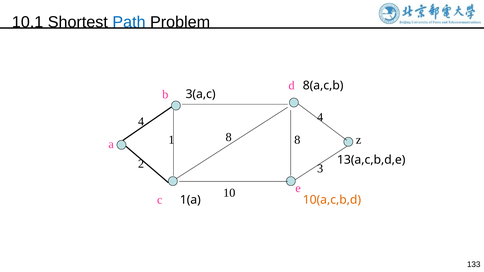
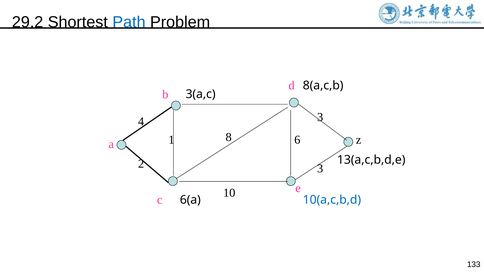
10.1: 10.1 -> 29.2 (28, 22)
4 4: 4 -> 3 (320, 117)
1 8: 8 -> 6 (297, 140)
1(a: 1(a -> 6(a (190, 200)
10(a,c,b,d colour: orange -> blue (332, 200)
